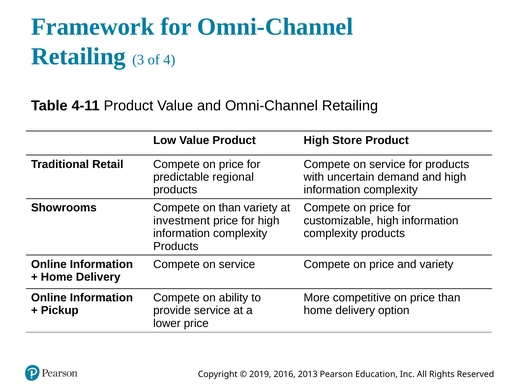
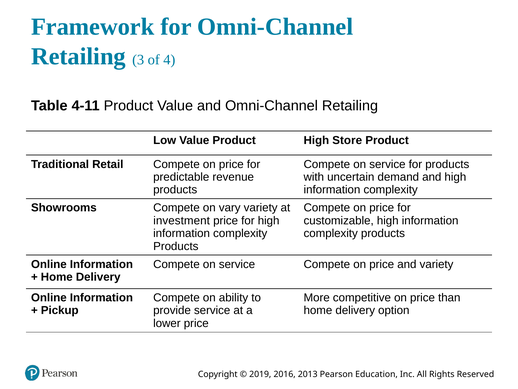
regional: regional -> revenue (233, 177)
on than: than -> vary (230, 208)
